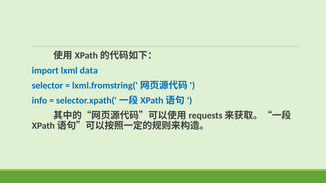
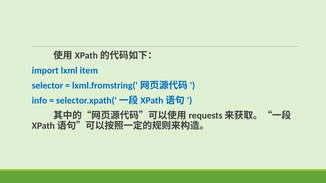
data: data -> item (89, 71)
